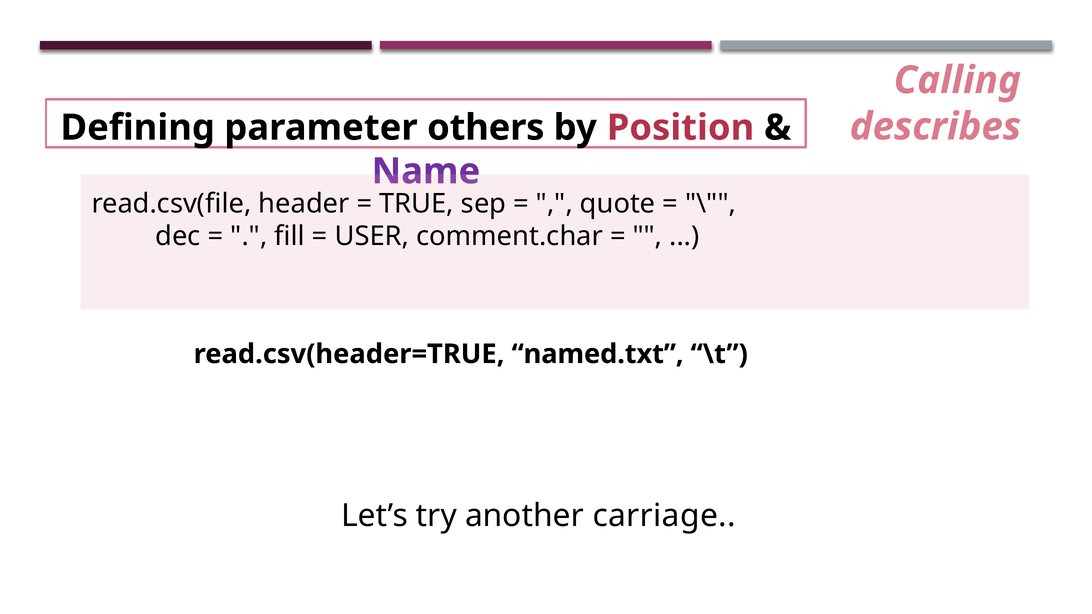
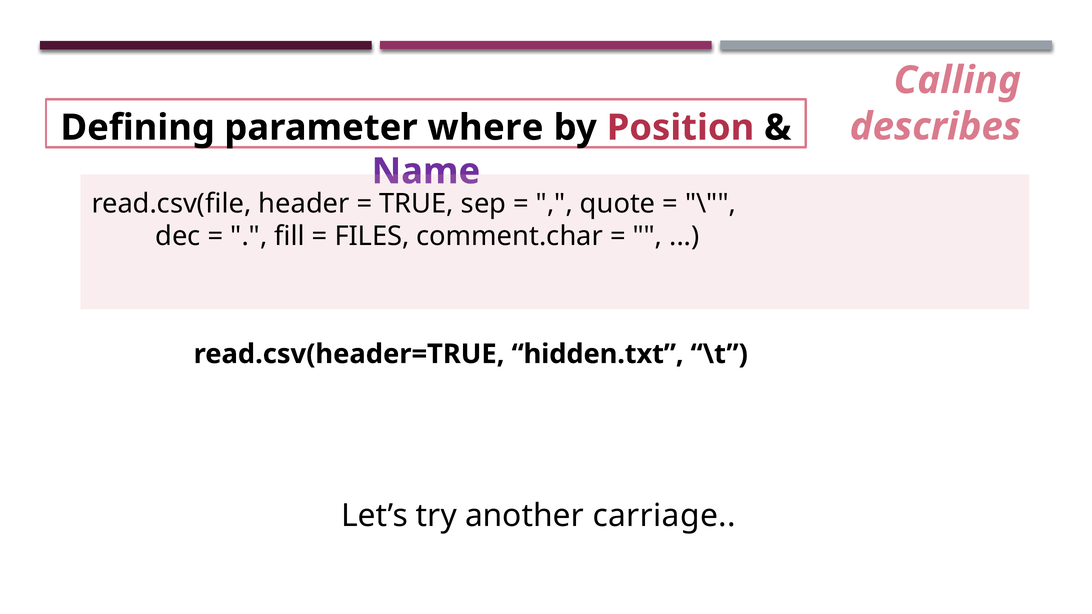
others: others -> where (485, 128)
USER: USER -> FILES (372, 236)
named.txt: named.txt -> hidden.txt (598, 354)
